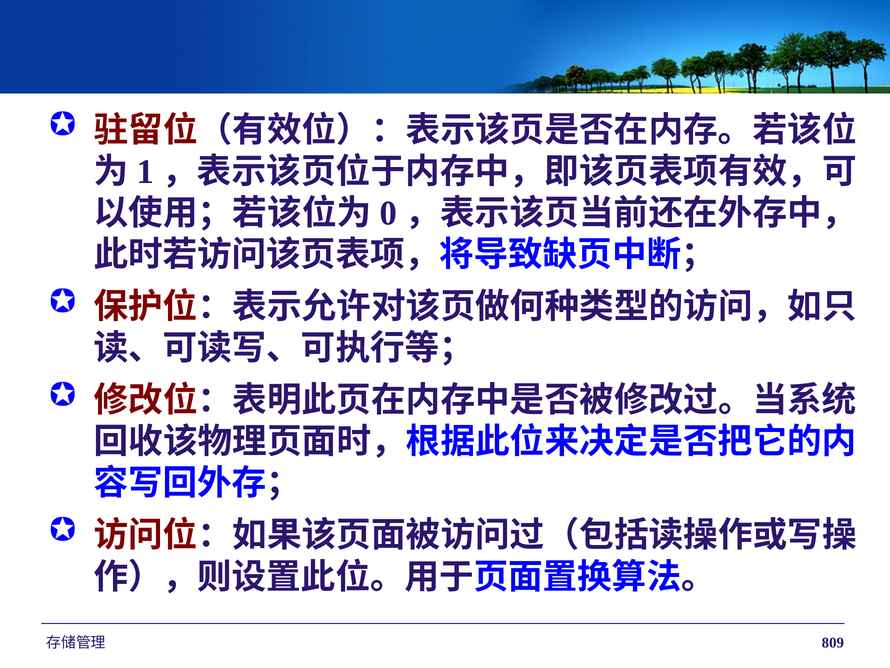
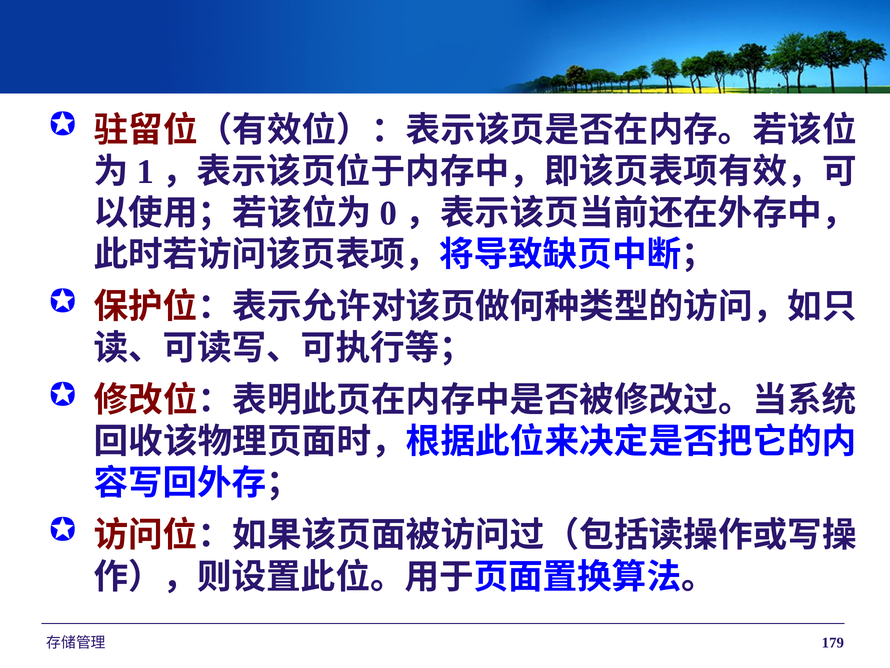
809: 809 -> 179 (833, 642)
